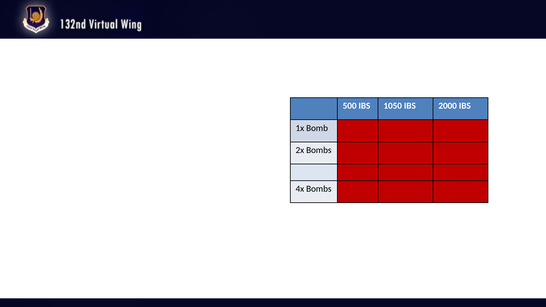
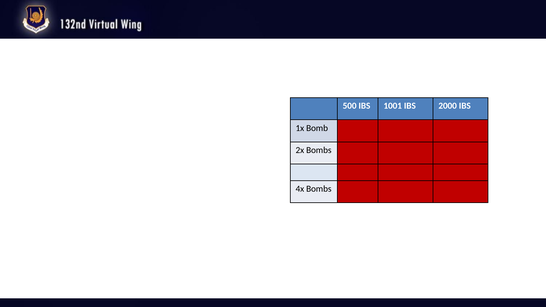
1050: 1050 -> 1001 (393, 106)
